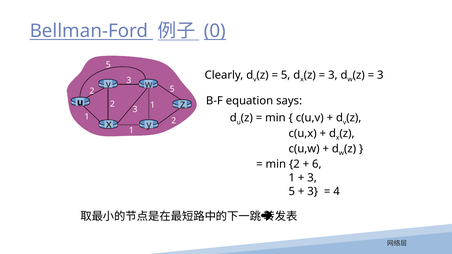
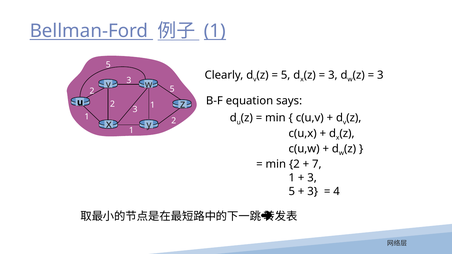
0: 0 -> 1 (215, 31)
6: 6 -> 7 (317, 164)
